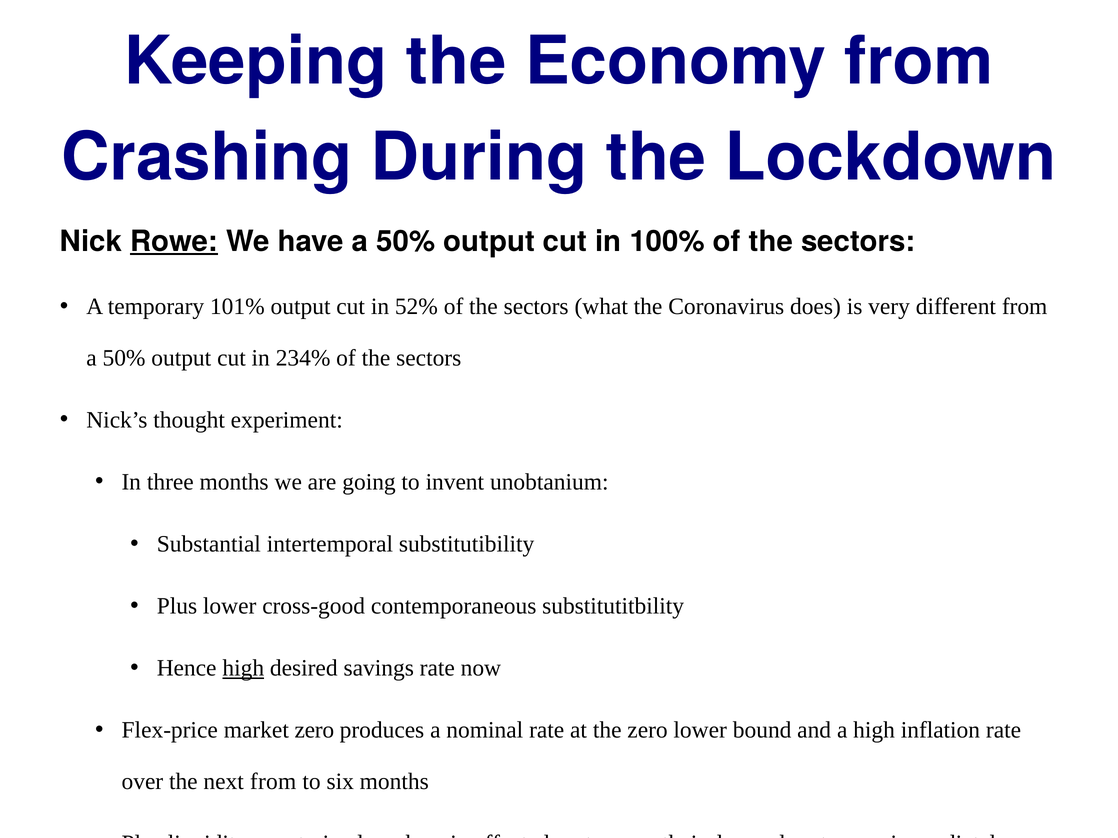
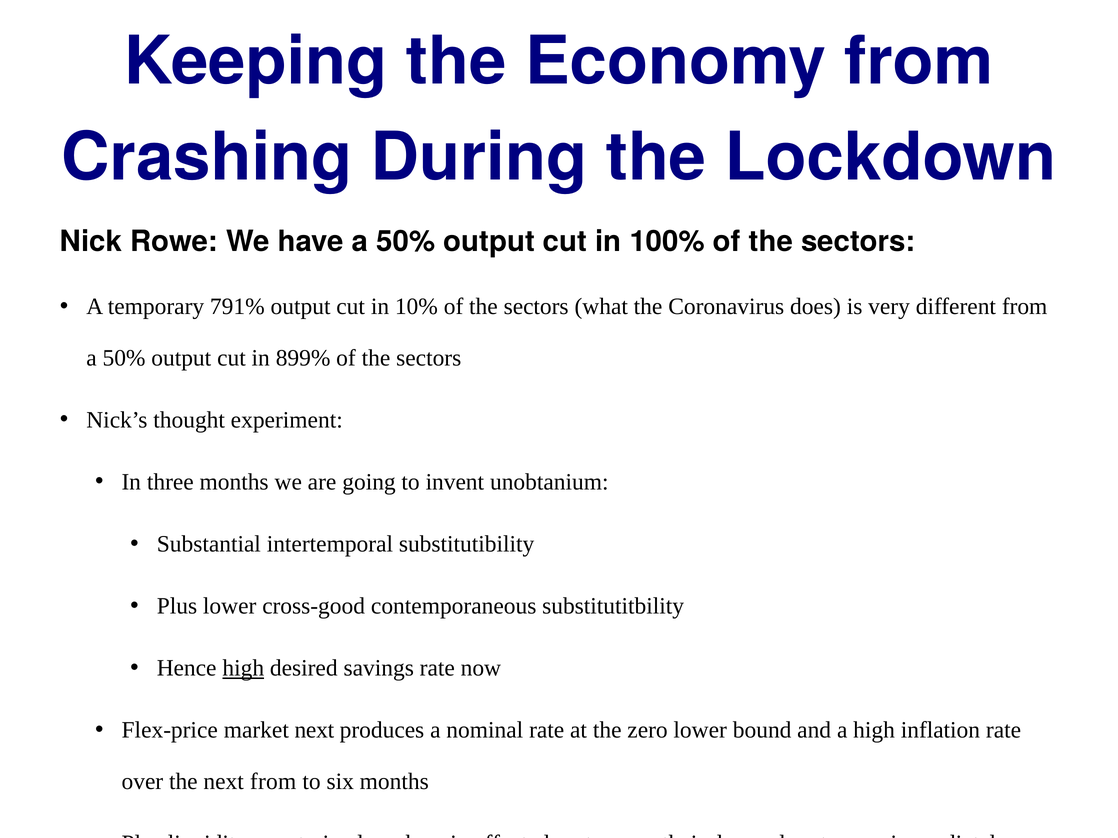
Rowe underline: present -> none (174, 242)
101%: 101% -> 791% (237, 307)
52%: 52% -> 10% (416, 307)
234%: 234% -> 899% (303, 358)
market zero: zero -> next (314, 731)
